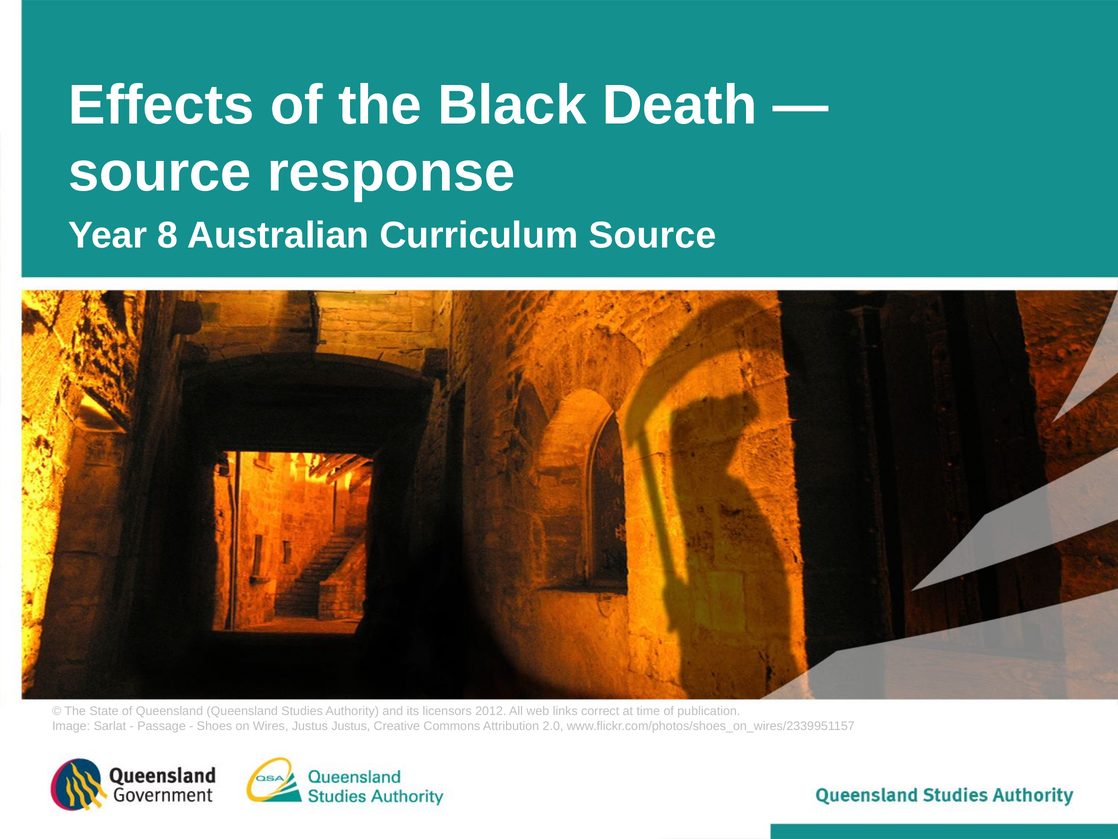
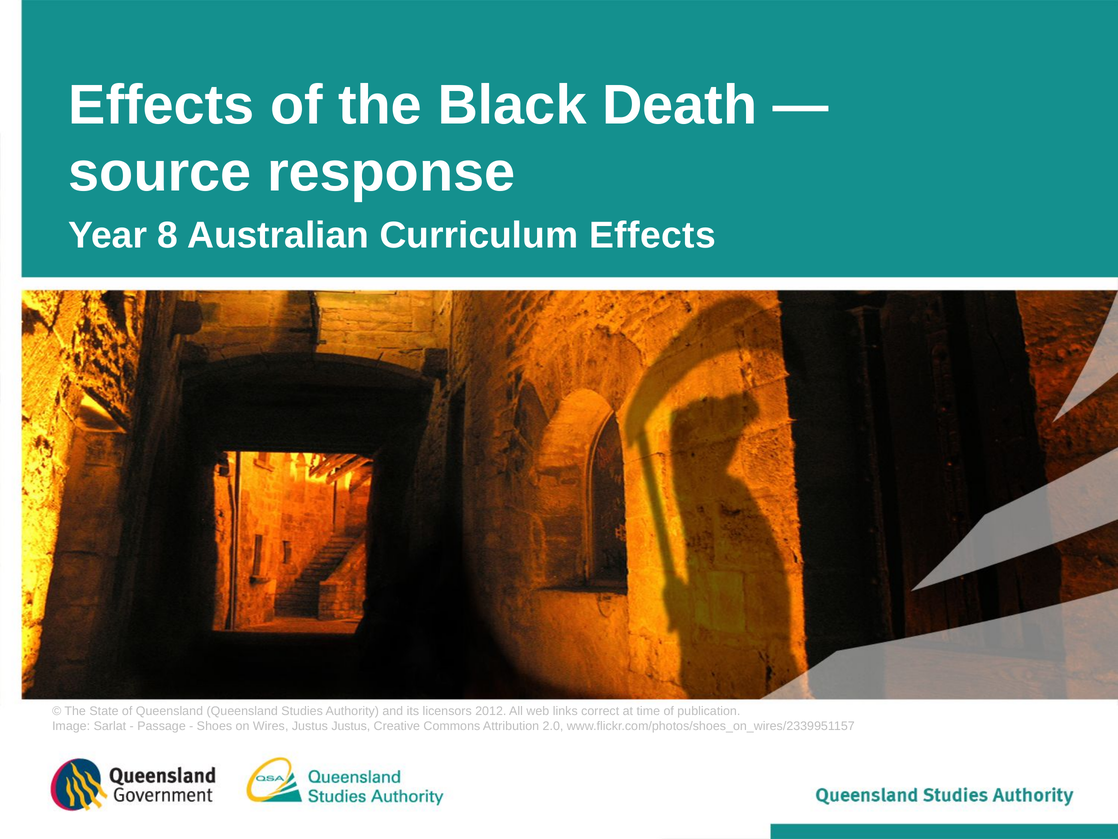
Curriculum Source: Source -> Effects (652, 235)
